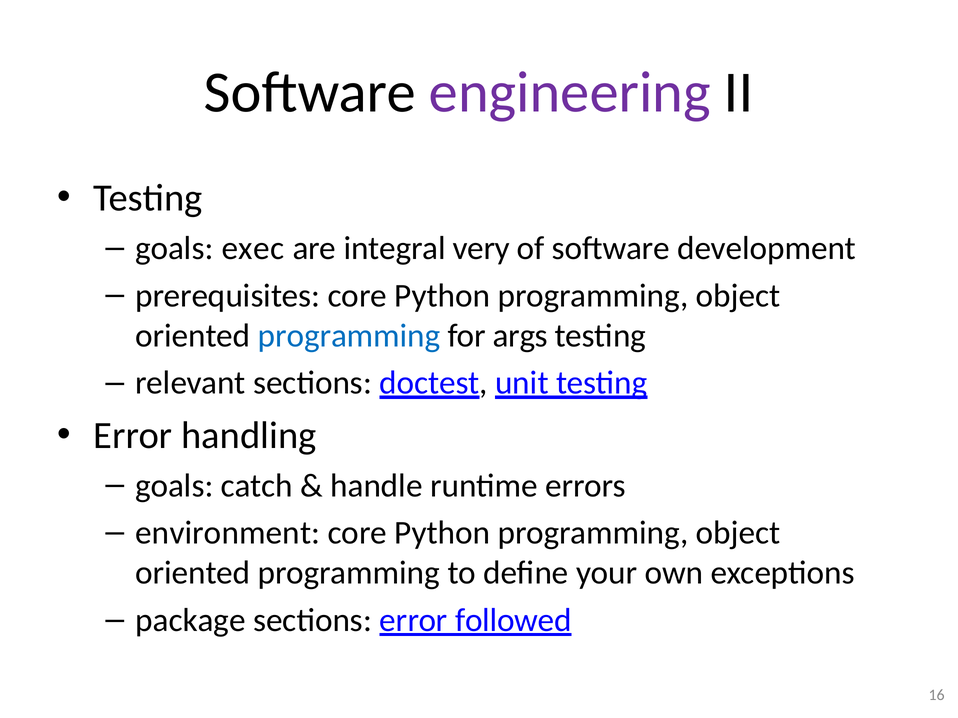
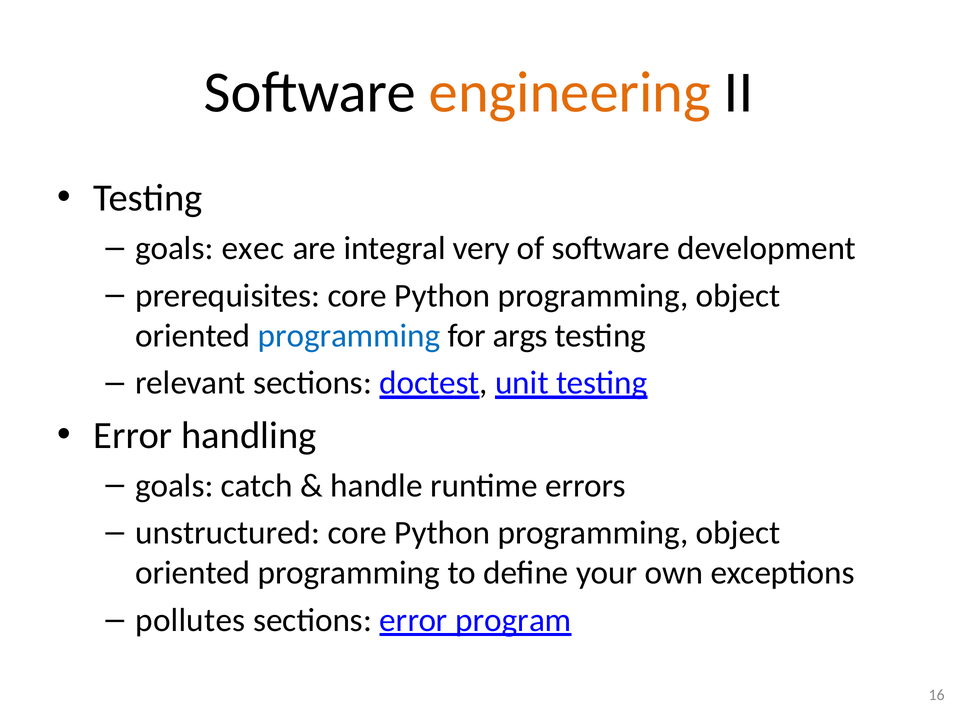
engineering colour: purple -> orange (570, 93)
environment: environment -> unstructured (228, 533)
package: package -> pollutes (190, 621)
followed: followed -> program (513, 621)
